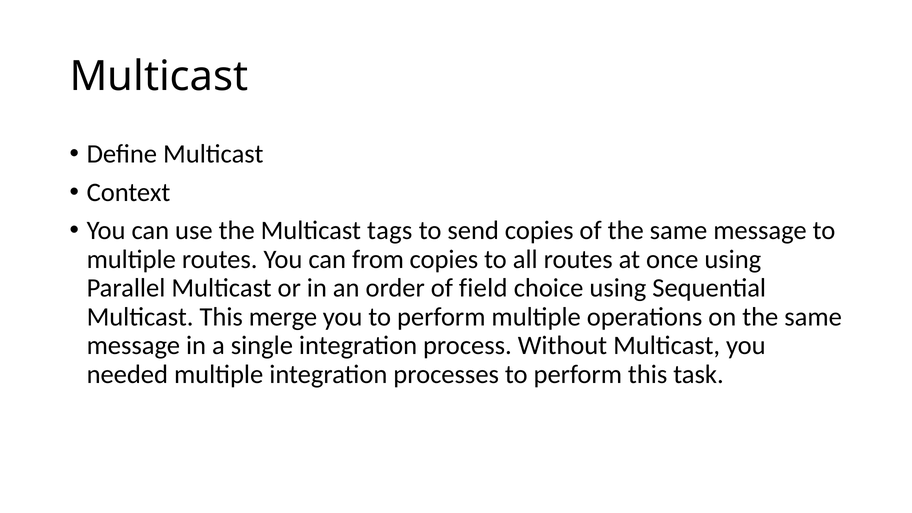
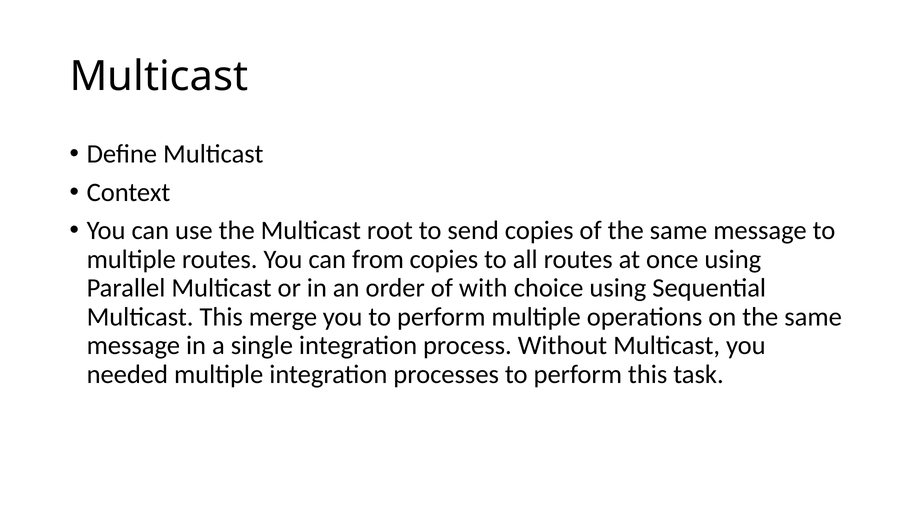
tags: tags -> root (390, 231)
field: field -> with (483, 288)
